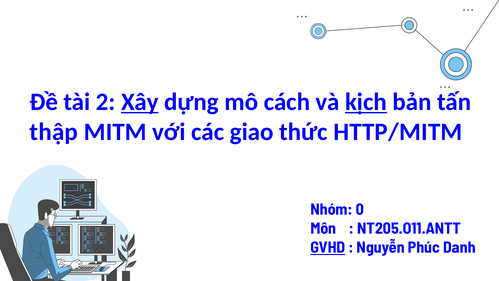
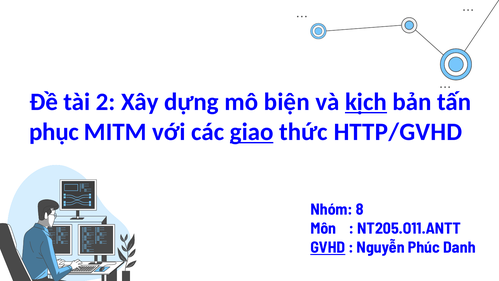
Xây underline: present -> none (140, 102)
cách: cách -> biện (287, 102)
thập: thập -> phục (54, 132)
giao underline: none -> present (252, 132)
HTTP/MITM: HTTP/MITM -> HTTP/GVHD (398, 132)
0: 0 -> 8 (360, 209)
